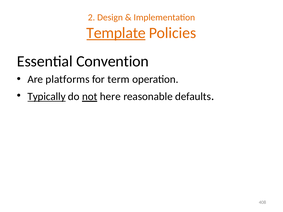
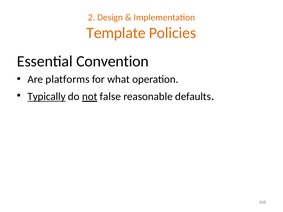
Template underline: present -> none (116, 33)
term: term -> what (119, 79)
here: here -> false (110, 97)
